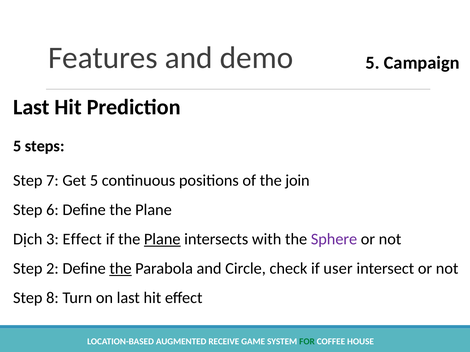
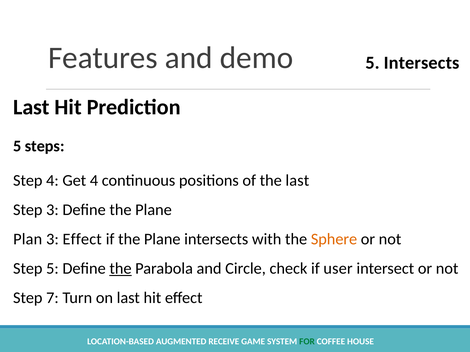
5 Campaign: Campaign -> Intersects (422, 63)
Step 7: 7 -> 4 (52, 181)
Get 5: 5 -> 4 (94, 181)
the join: join -> last (297, 181)
Step 6: 6 -> 3 (52, 210)
Dịch: Dịch -> Plan (28, 240)
Plane underline: present -> none (162, 240)
Sphere colour: purple -> orange (334, 240)
Step 2: 2 -> 5 (52, 269)
8: 8 -> 7 (52, 298)
